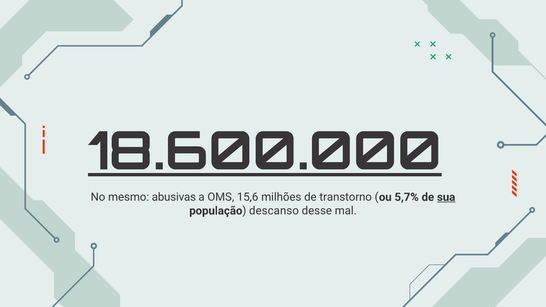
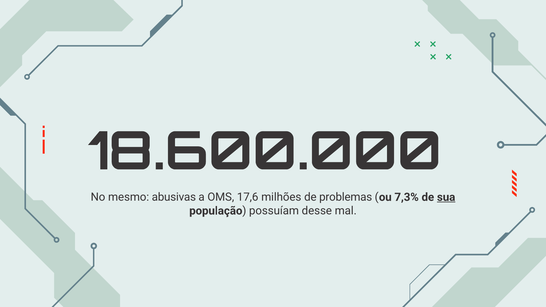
18.600.000 underline: present -> none (265, 152)
15,6: 15,6 -> 17,6 (248, 197)
transtorno: transtorno -> problemas (346, 197)
5,7%: 5,7% -> 7,3% (407, 197)
descanso: descanso -> possuíam (274, 211)
